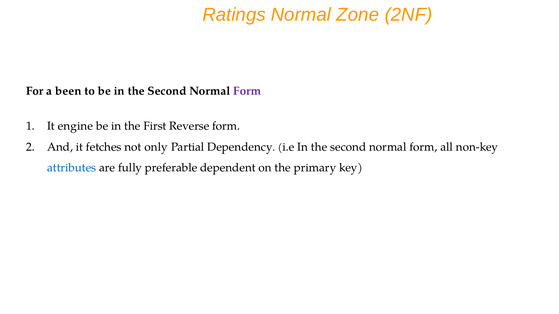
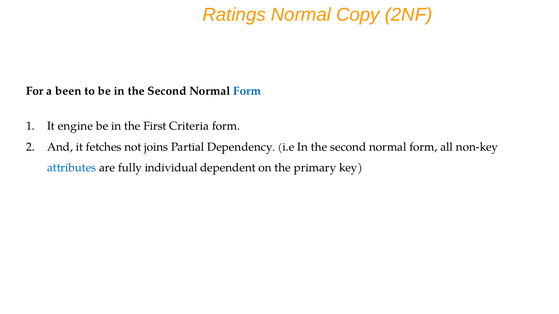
Zone: Zone -> Copy (358, 15)
Form colour: purple -> blue (247, 91)
Reverse: Reverse -> Criteria (189, 126)
only: only -> joins (156, 147)
preferable: preferable -> individual (171, 168)
